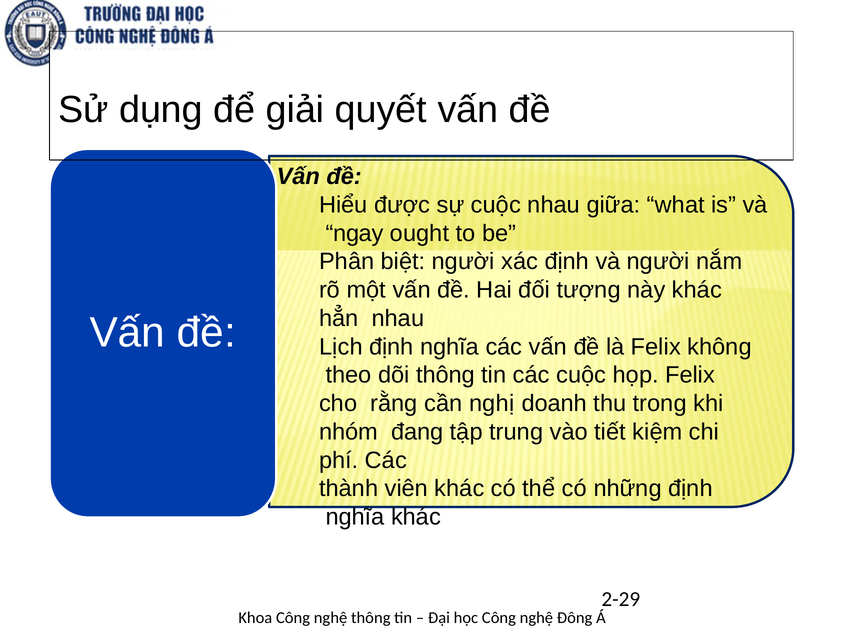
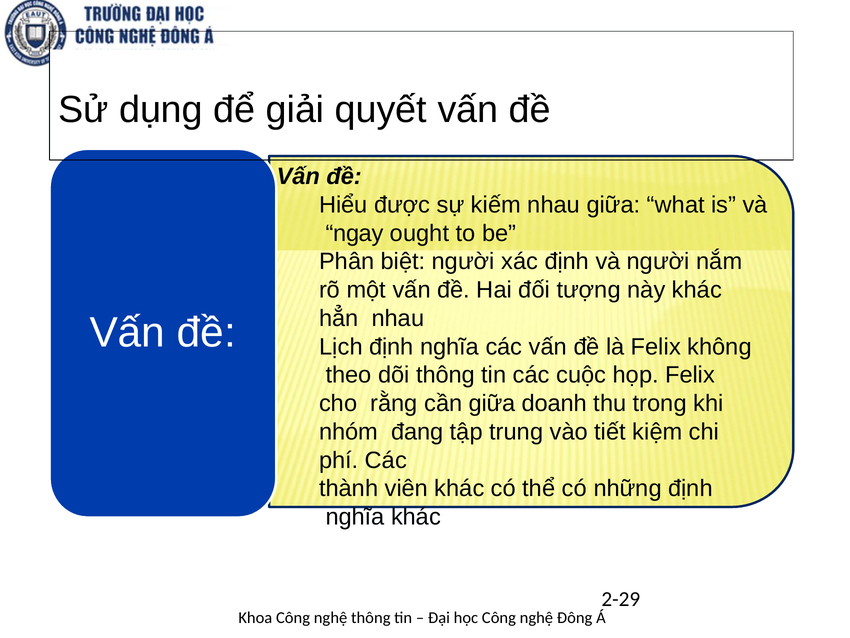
sự cuộc: cuộc -> kiếm (496, 205)
cần nghị: nghị -> giữa (492, 403)
